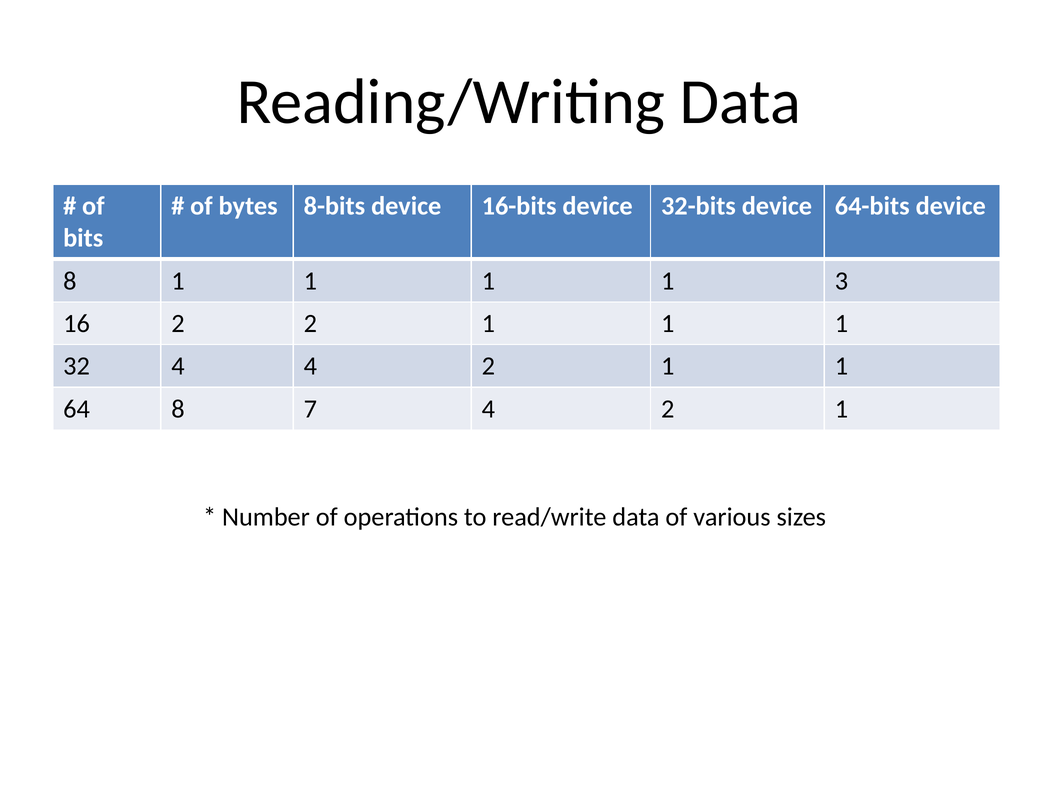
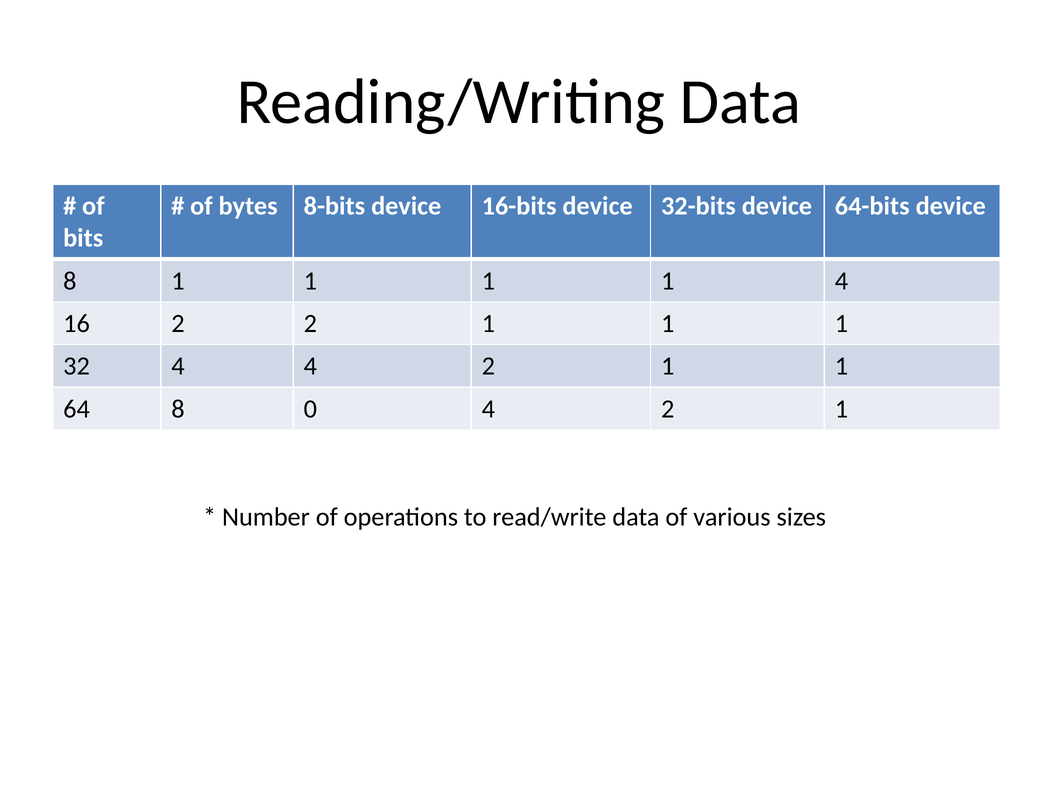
1 3: 3 -> 4 (842, 281)
7: 7 -> 0 (310, 409)
